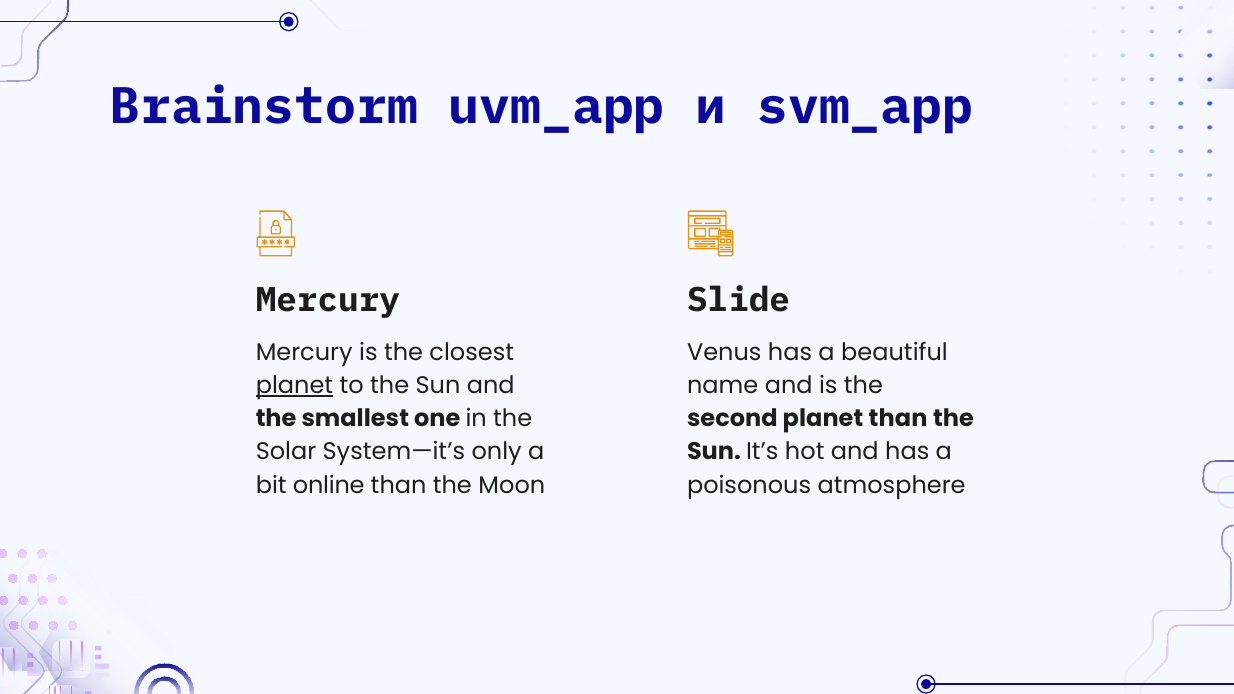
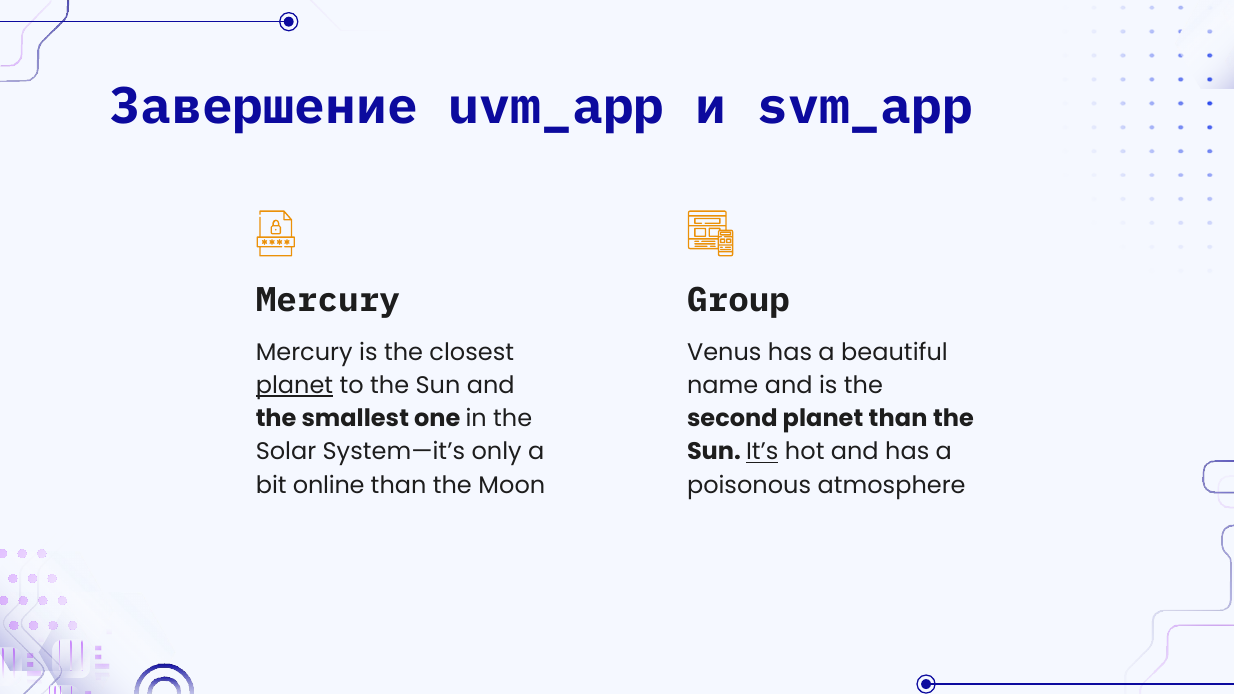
Brainstorm: Brainstorm -> Завершение (264, 107)
Slide: Slide -> Group (739, 300)
It’s underline: none -> present (762, 452)
